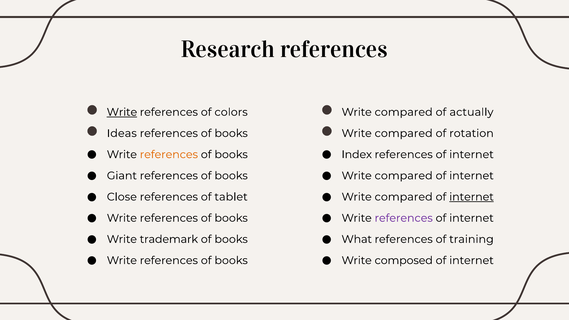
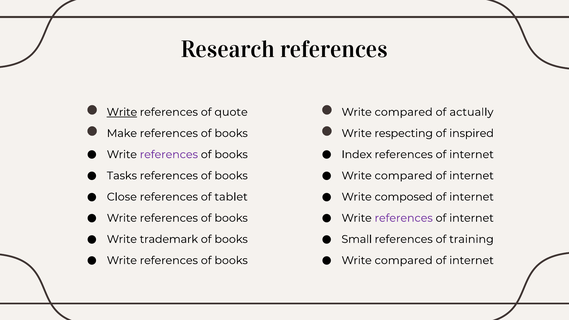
colors: colors -> quote (231, 112)
Ideas: Ideas -> Make (122, 133)
compared: compared -> respecting (404, 133)
rotation: rotation -> inspired (472, 133)
references colour: orange -> purple (169, 155)
Giant: Giant -> Tasks (122, 176)
compared: compared -> composed (404, 197)
internet underline: present -> none (472, 197)
What: What -> Small (357, 239)
composed: composed -> compared (404, 260)
